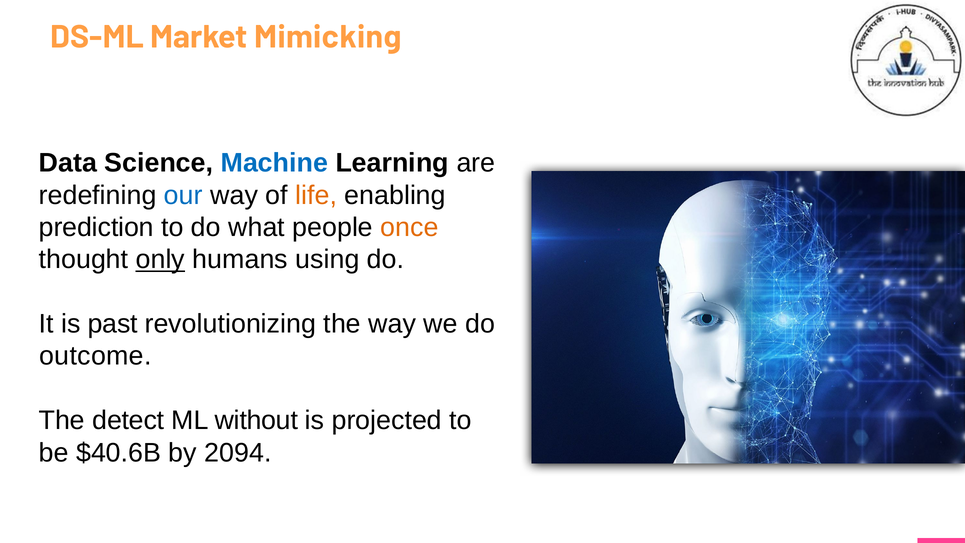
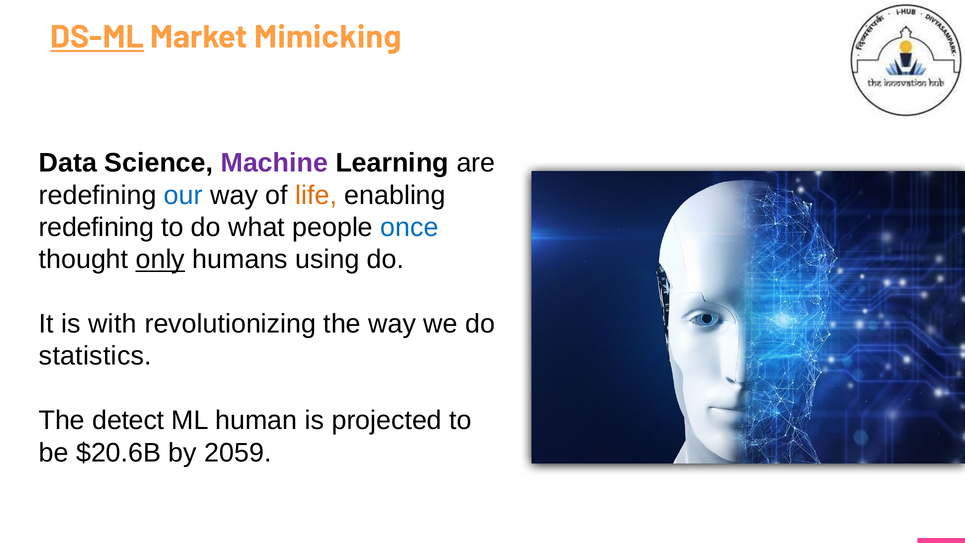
DS-ML underline: none -> present (97, 37)
Machine colour: blue -> purple (274, 163)
prediction: prediction -> redefining (96, 227)
once colour: orange -> blue (409, 227)
past: past -> with (112, 324)
outcome: outcome -> statistics (95, 356)
without: without -> human (256, 420)
$40.6B: $40.6B -> $20.6B (119, 453)
2094: 2094 -> 2059 (238, 453)
